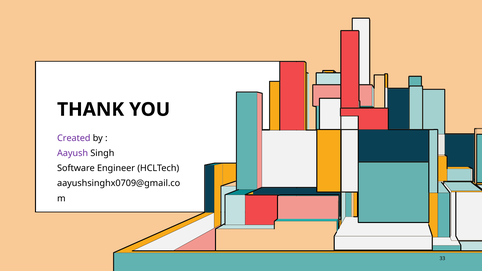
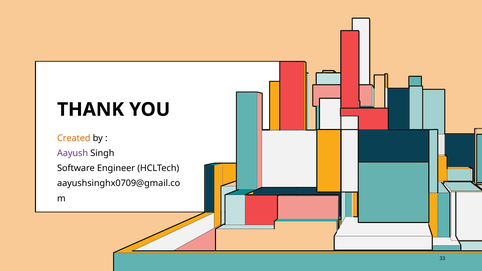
Created colour: purple -> orange (74, 138)
